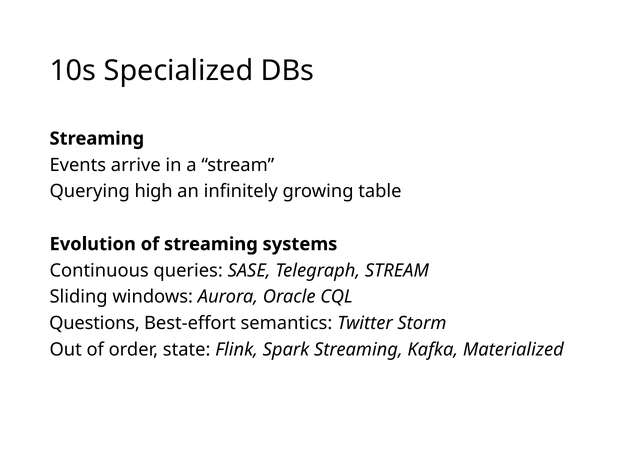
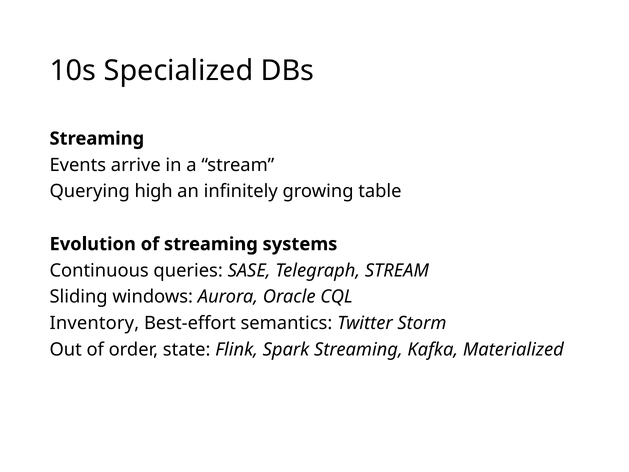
Questions: Questions -> Inventory (94, 323)
